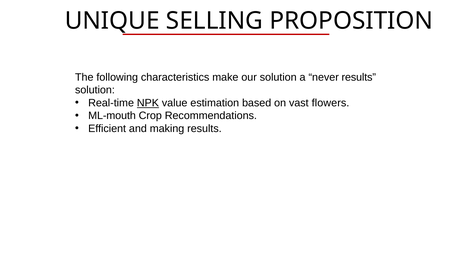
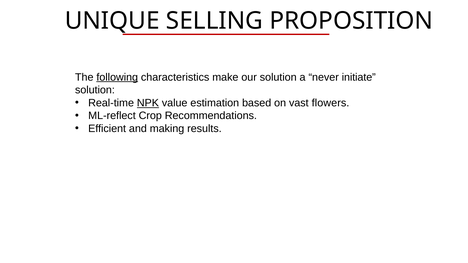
following underline: none -> present (117, 77)
never results: results -> initiate (359, 77)
ML-mouth: ML-mouth -> ML-reflect (112, 116)
